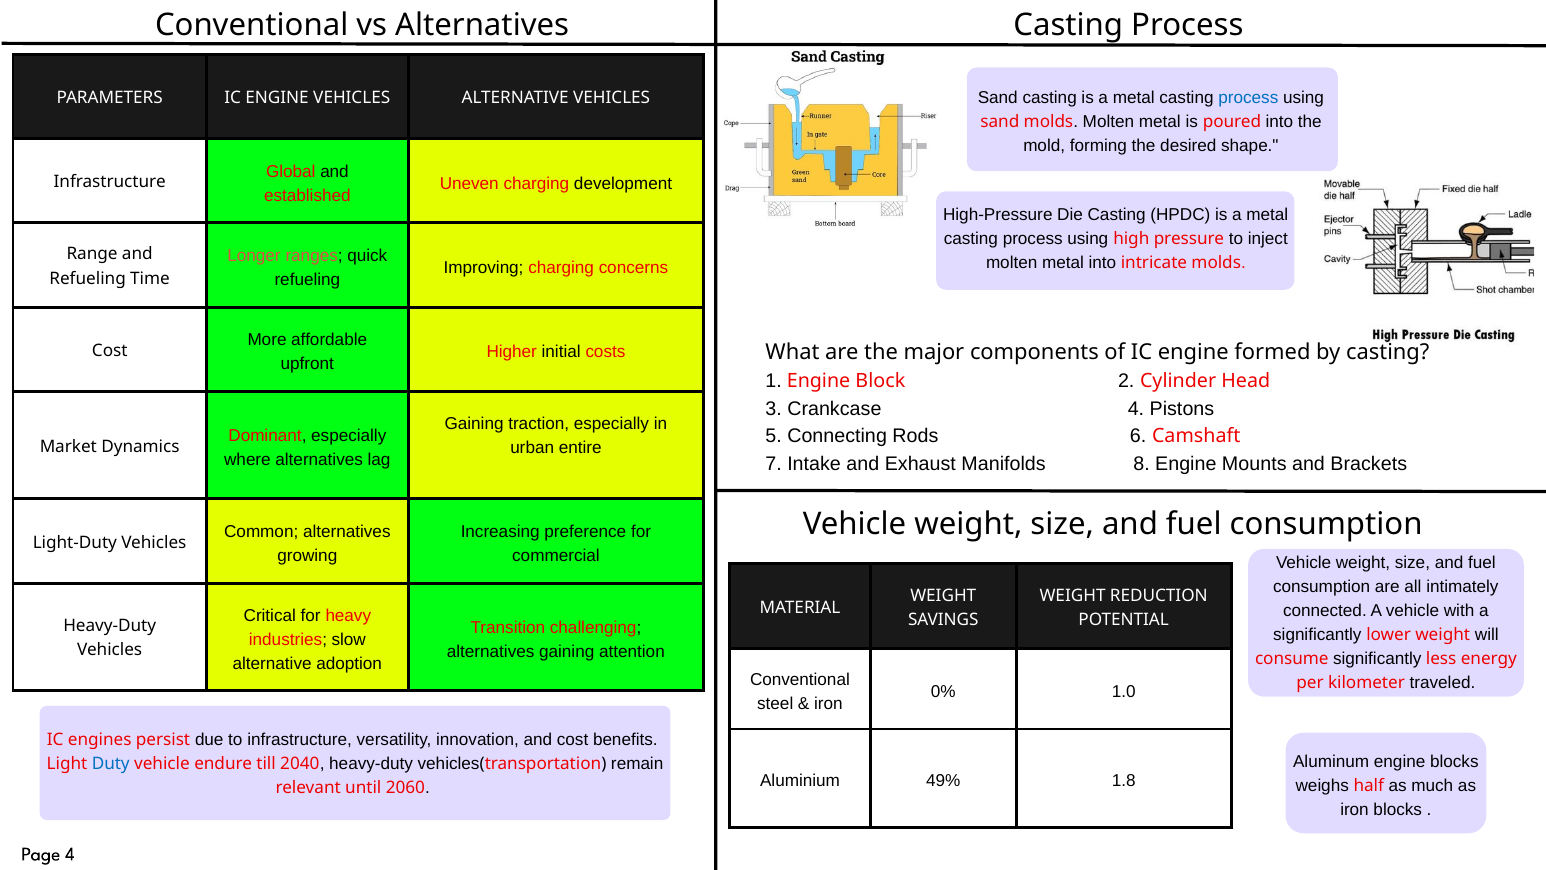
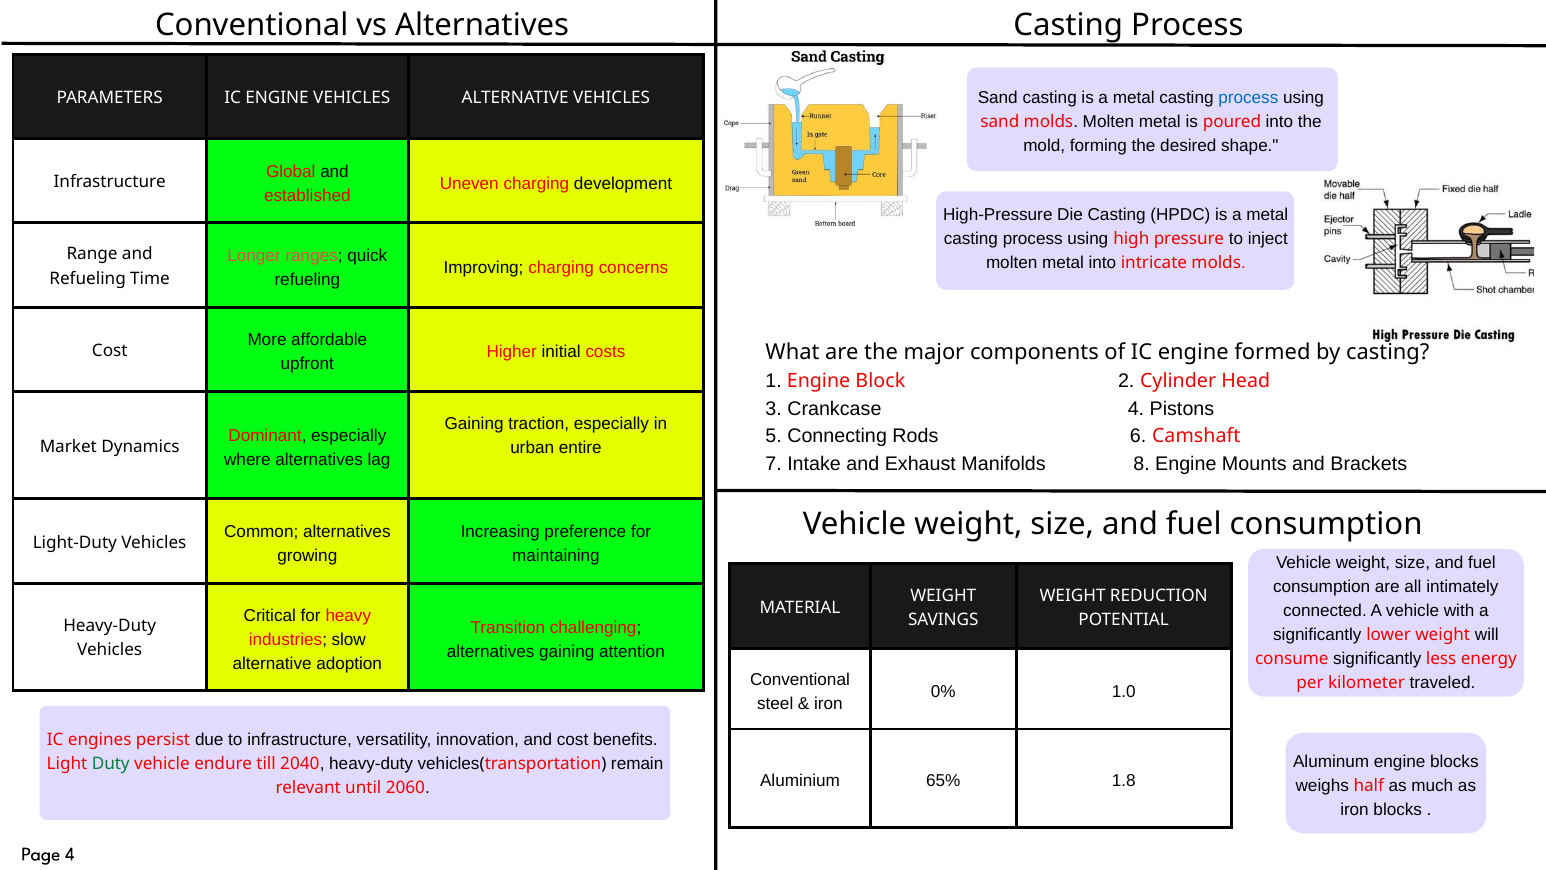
commercial: commercial -> maintaining (556, 556)
Duty colour: blue -> green (111, 764)
49%: 49% -> 65% (943, 781)
